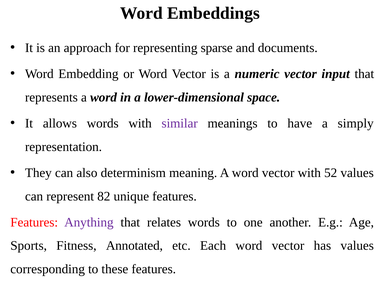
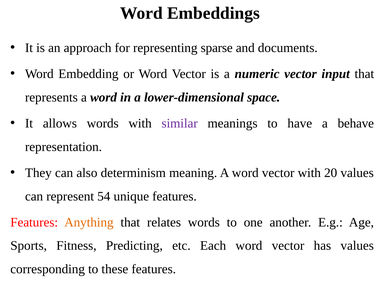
simply: simply -> behave (356, 123)
52: 52 -> 20 (331, 173)
82: 82 -> 54 (104, 196)
Anything colour: purple -> orange (89, 222)
Annotated: Annotated -> Predicting (134, 246)
